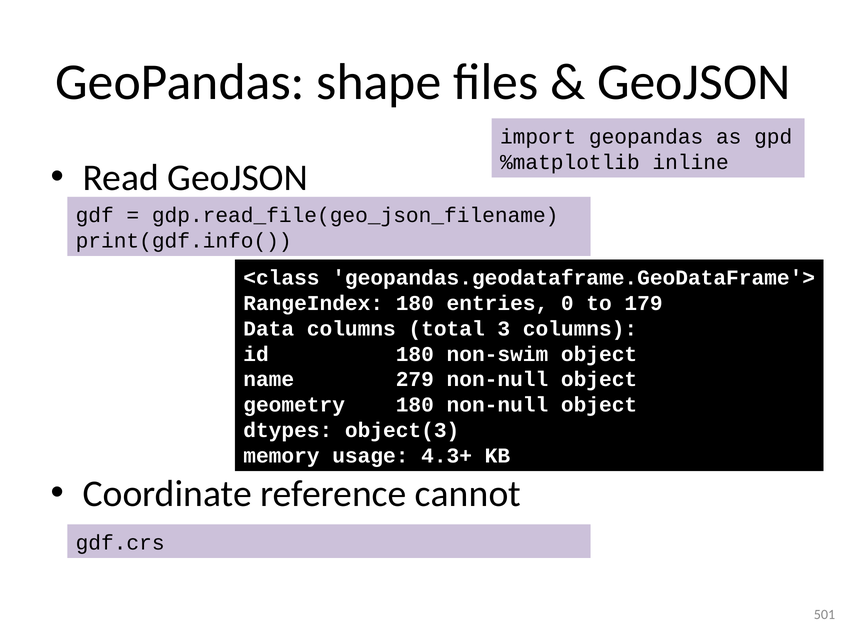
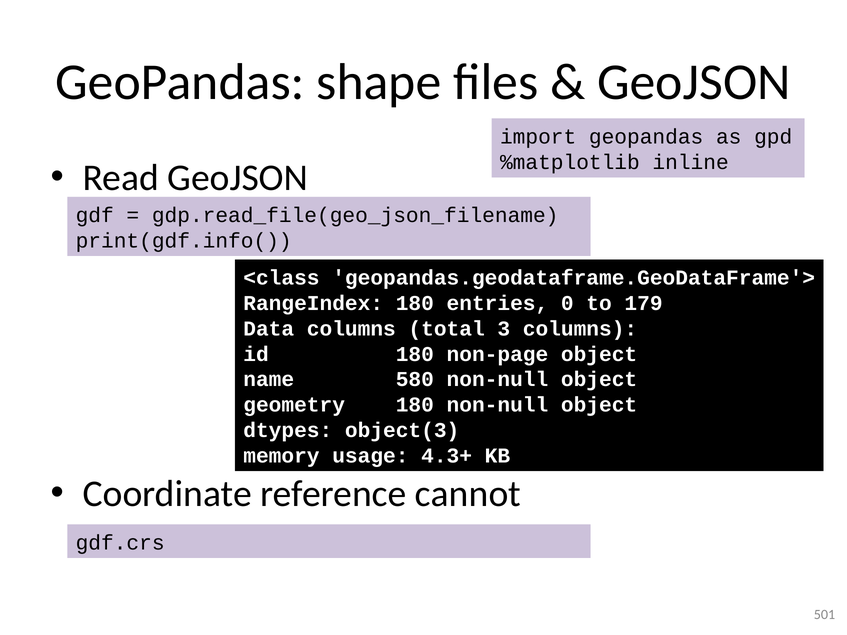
non-swim: non-swim -> non-page (497, 354)
279: 279 -> 580 (415, 380)
